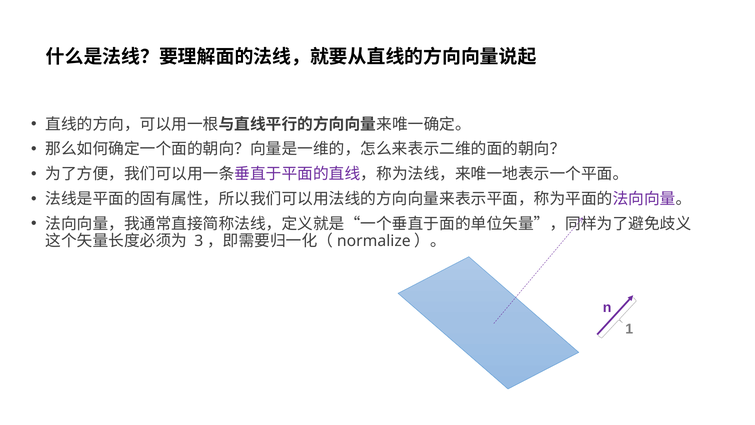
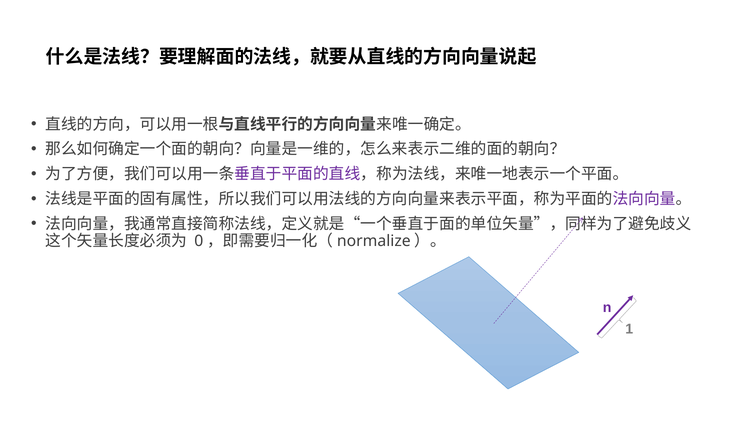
3: 3 -> 0 (199, 241)
